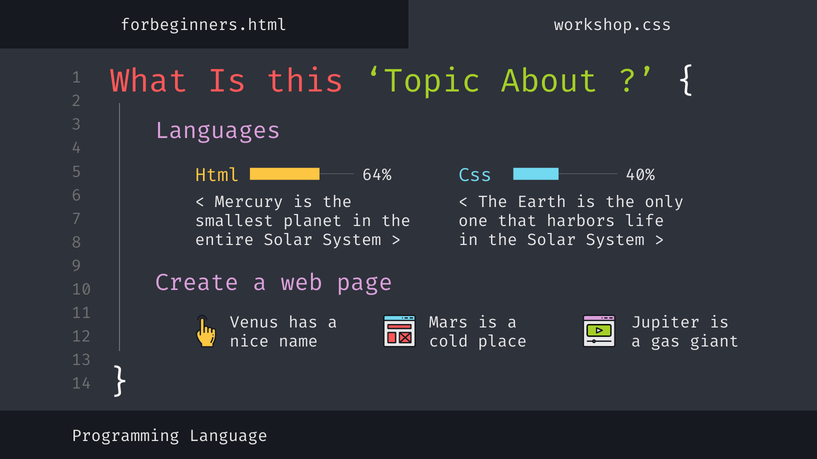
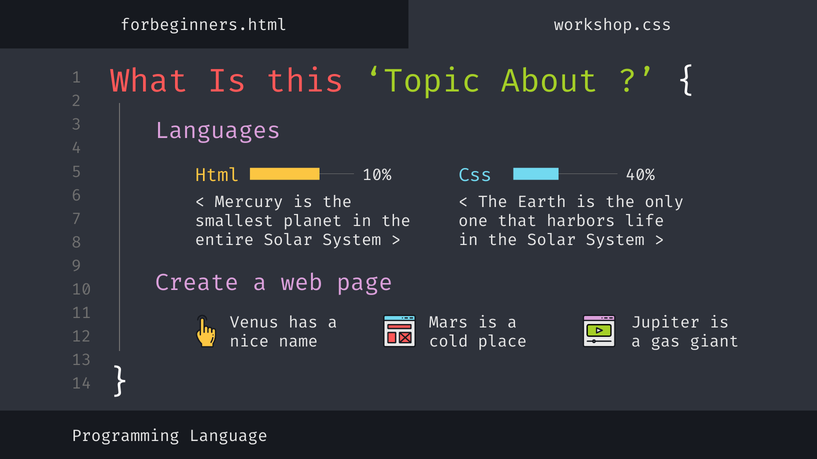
64%: 64% -> 10% (377, 175)
